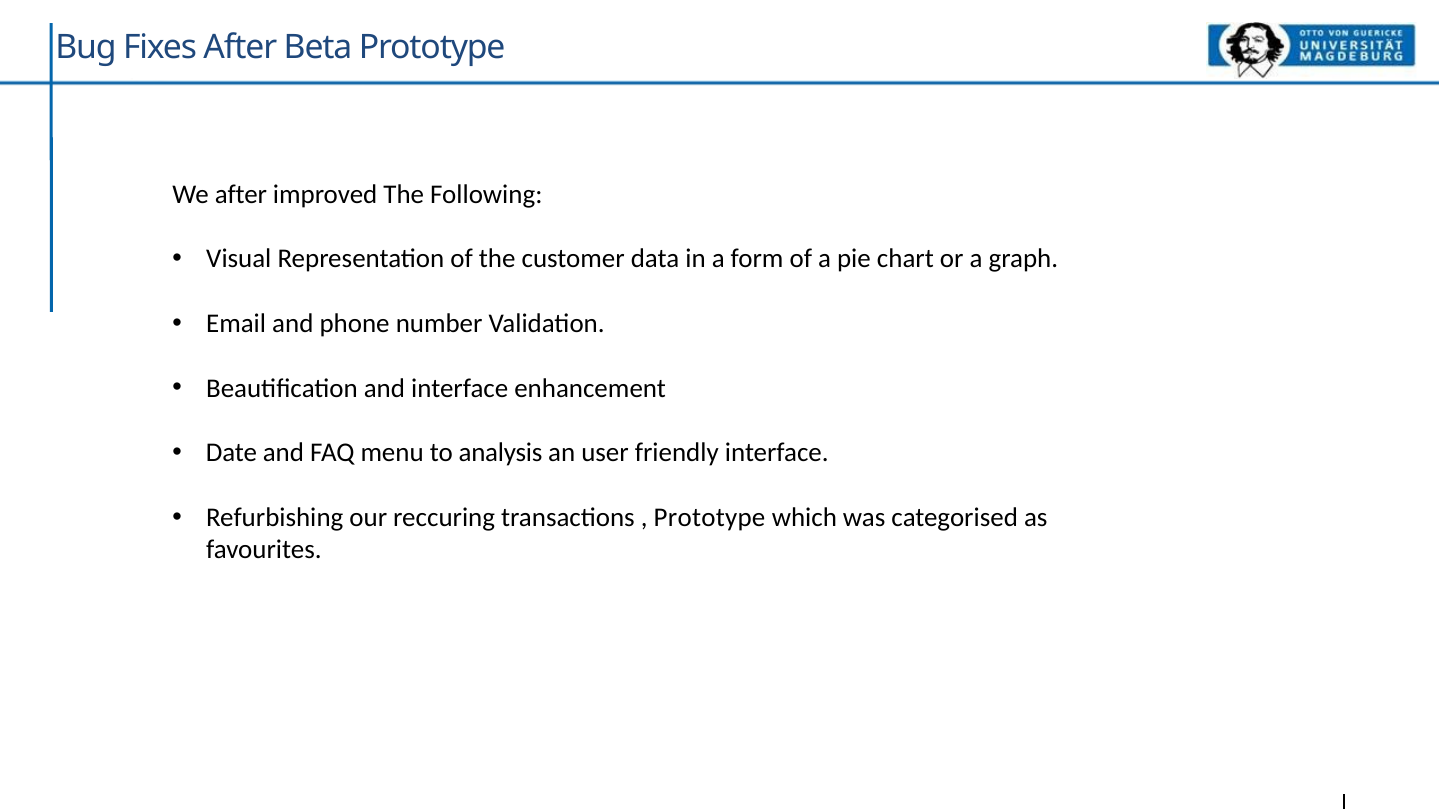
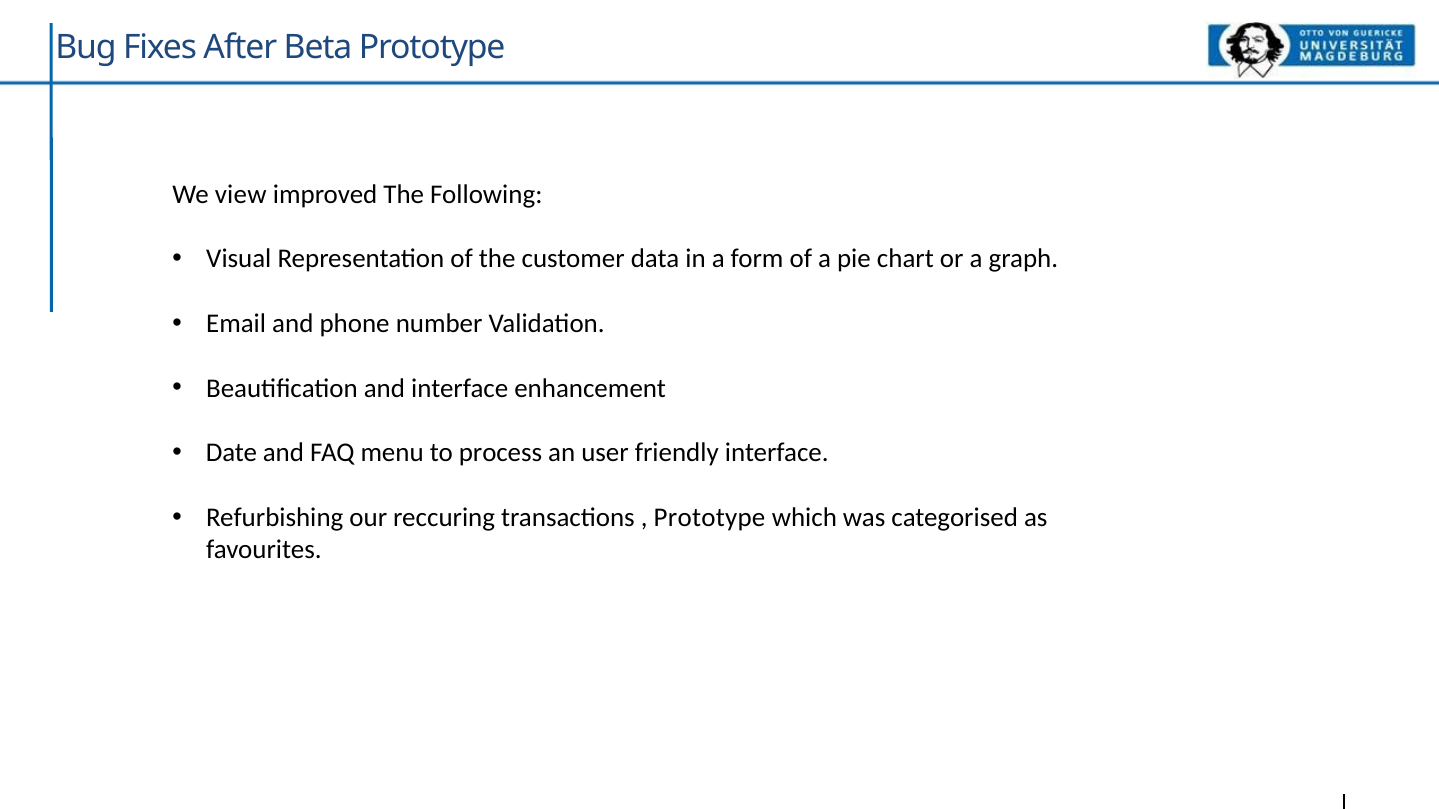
We after: after -> view (241, 194)
analysis: analysis -> process (500, 453)
